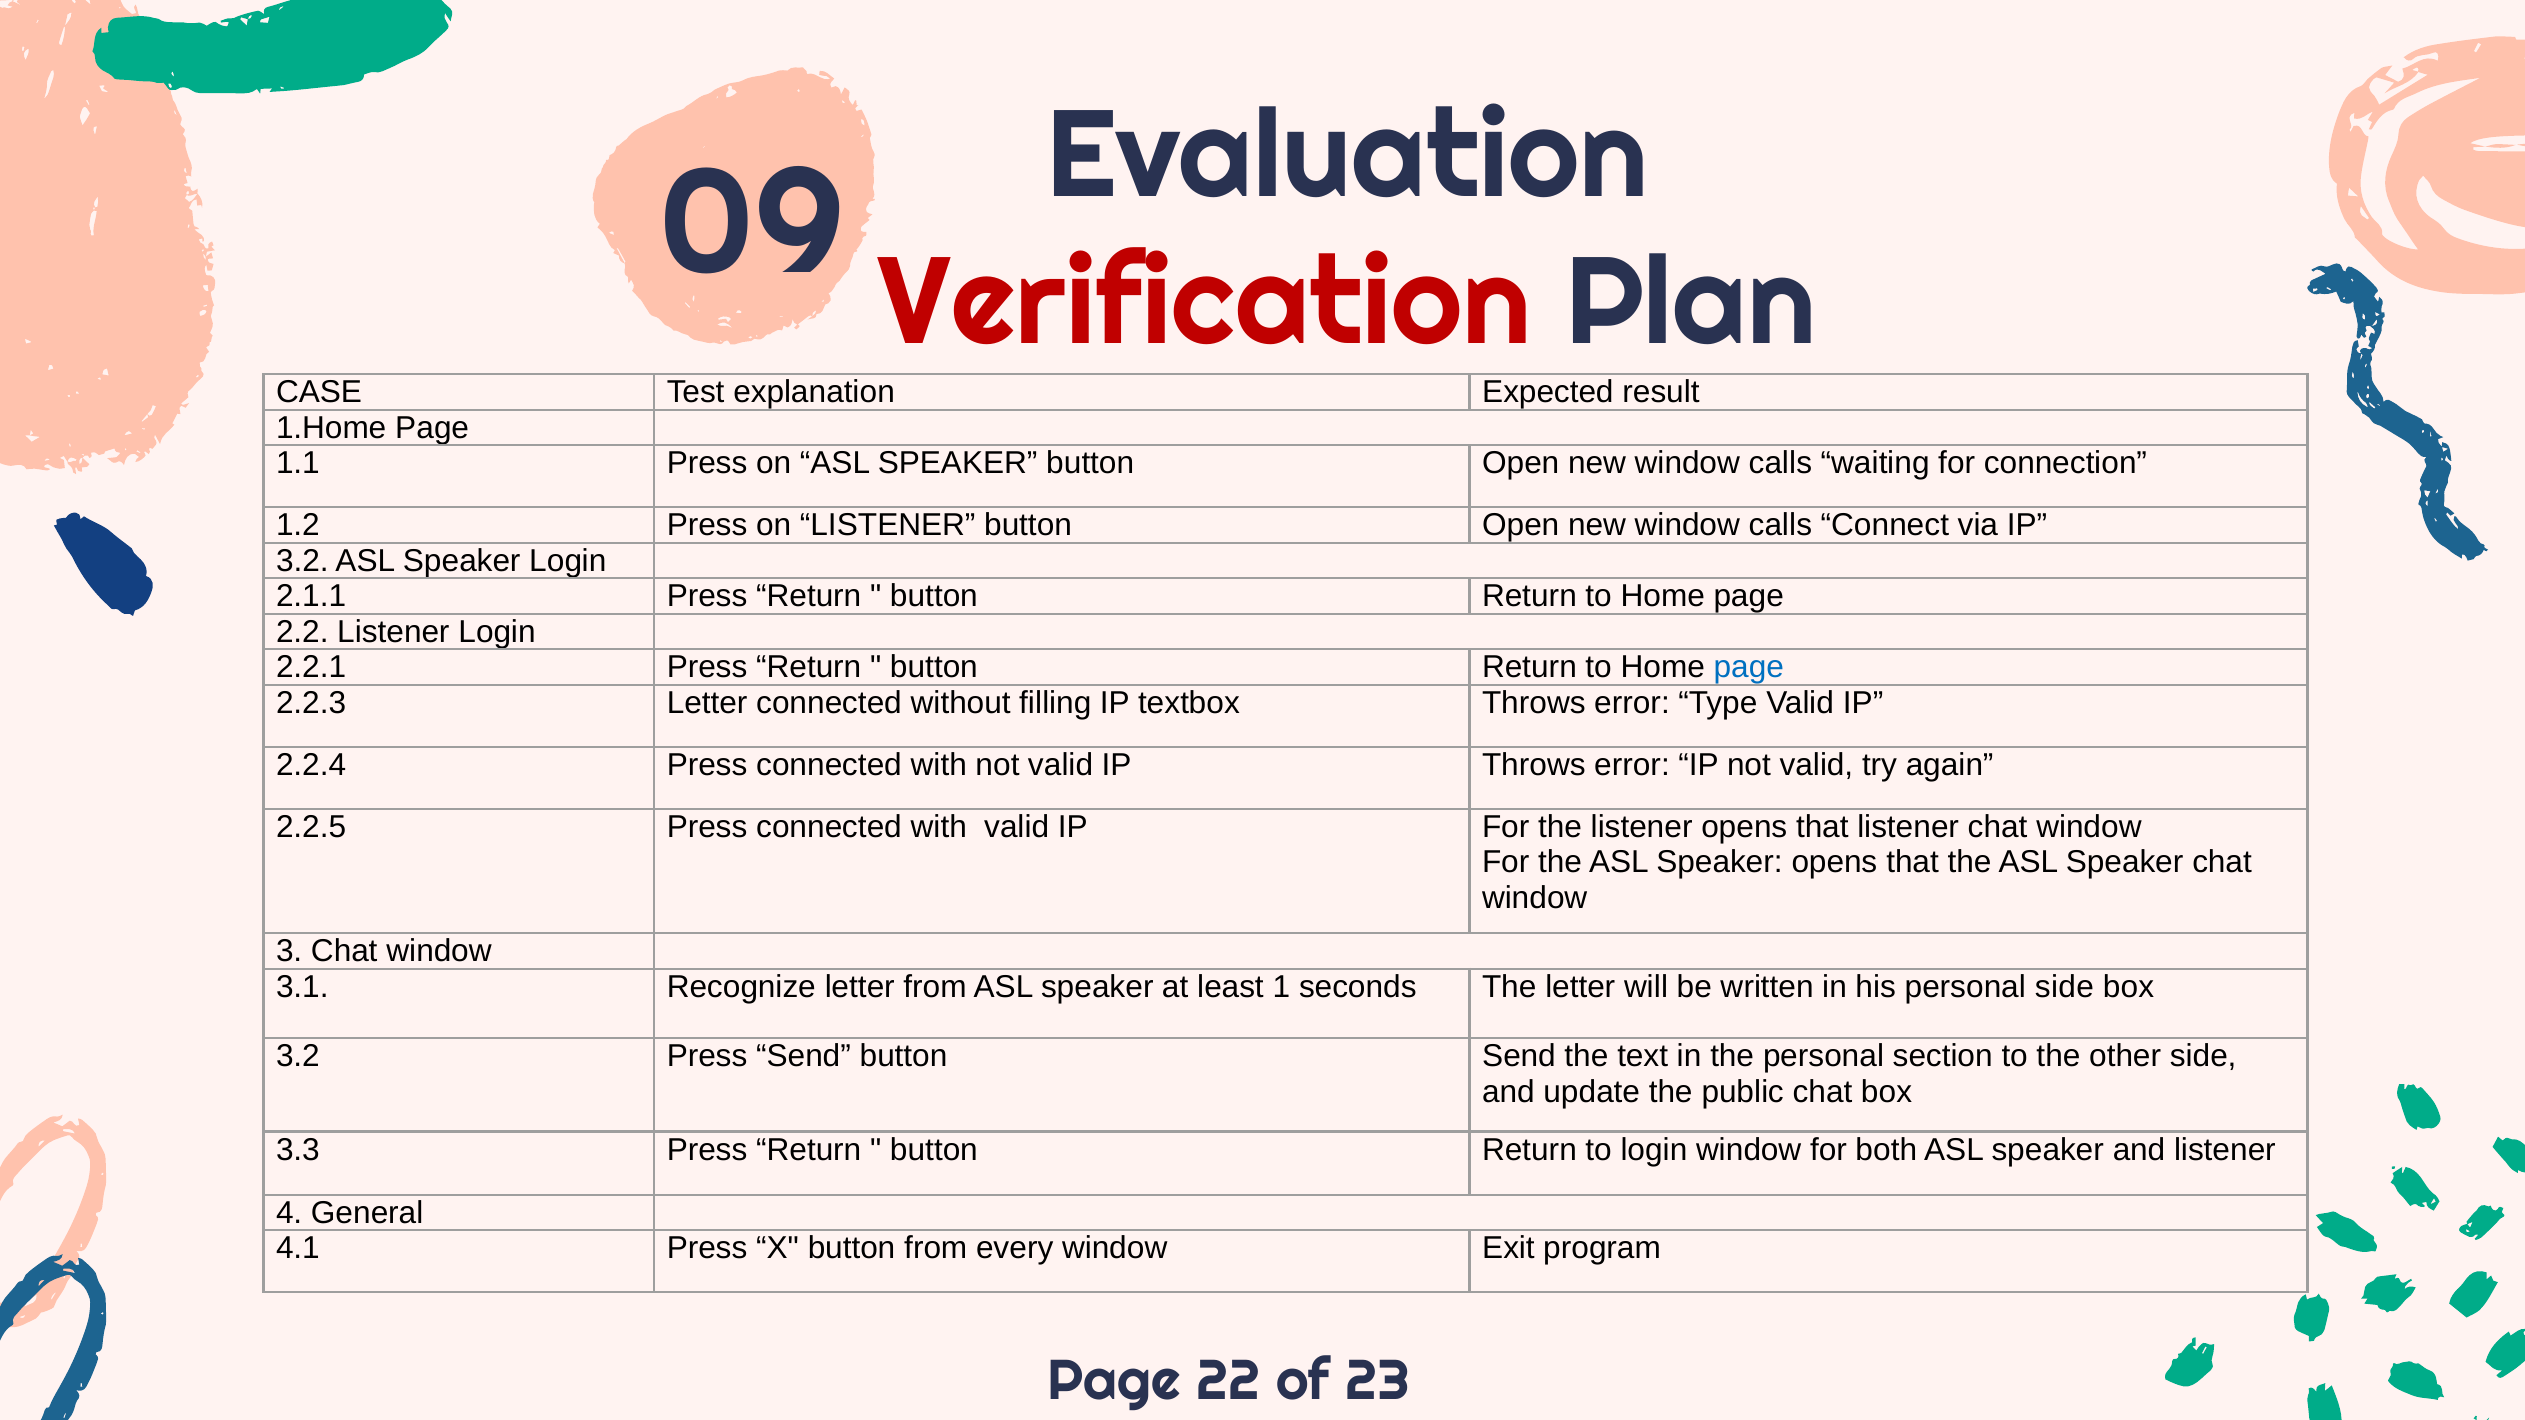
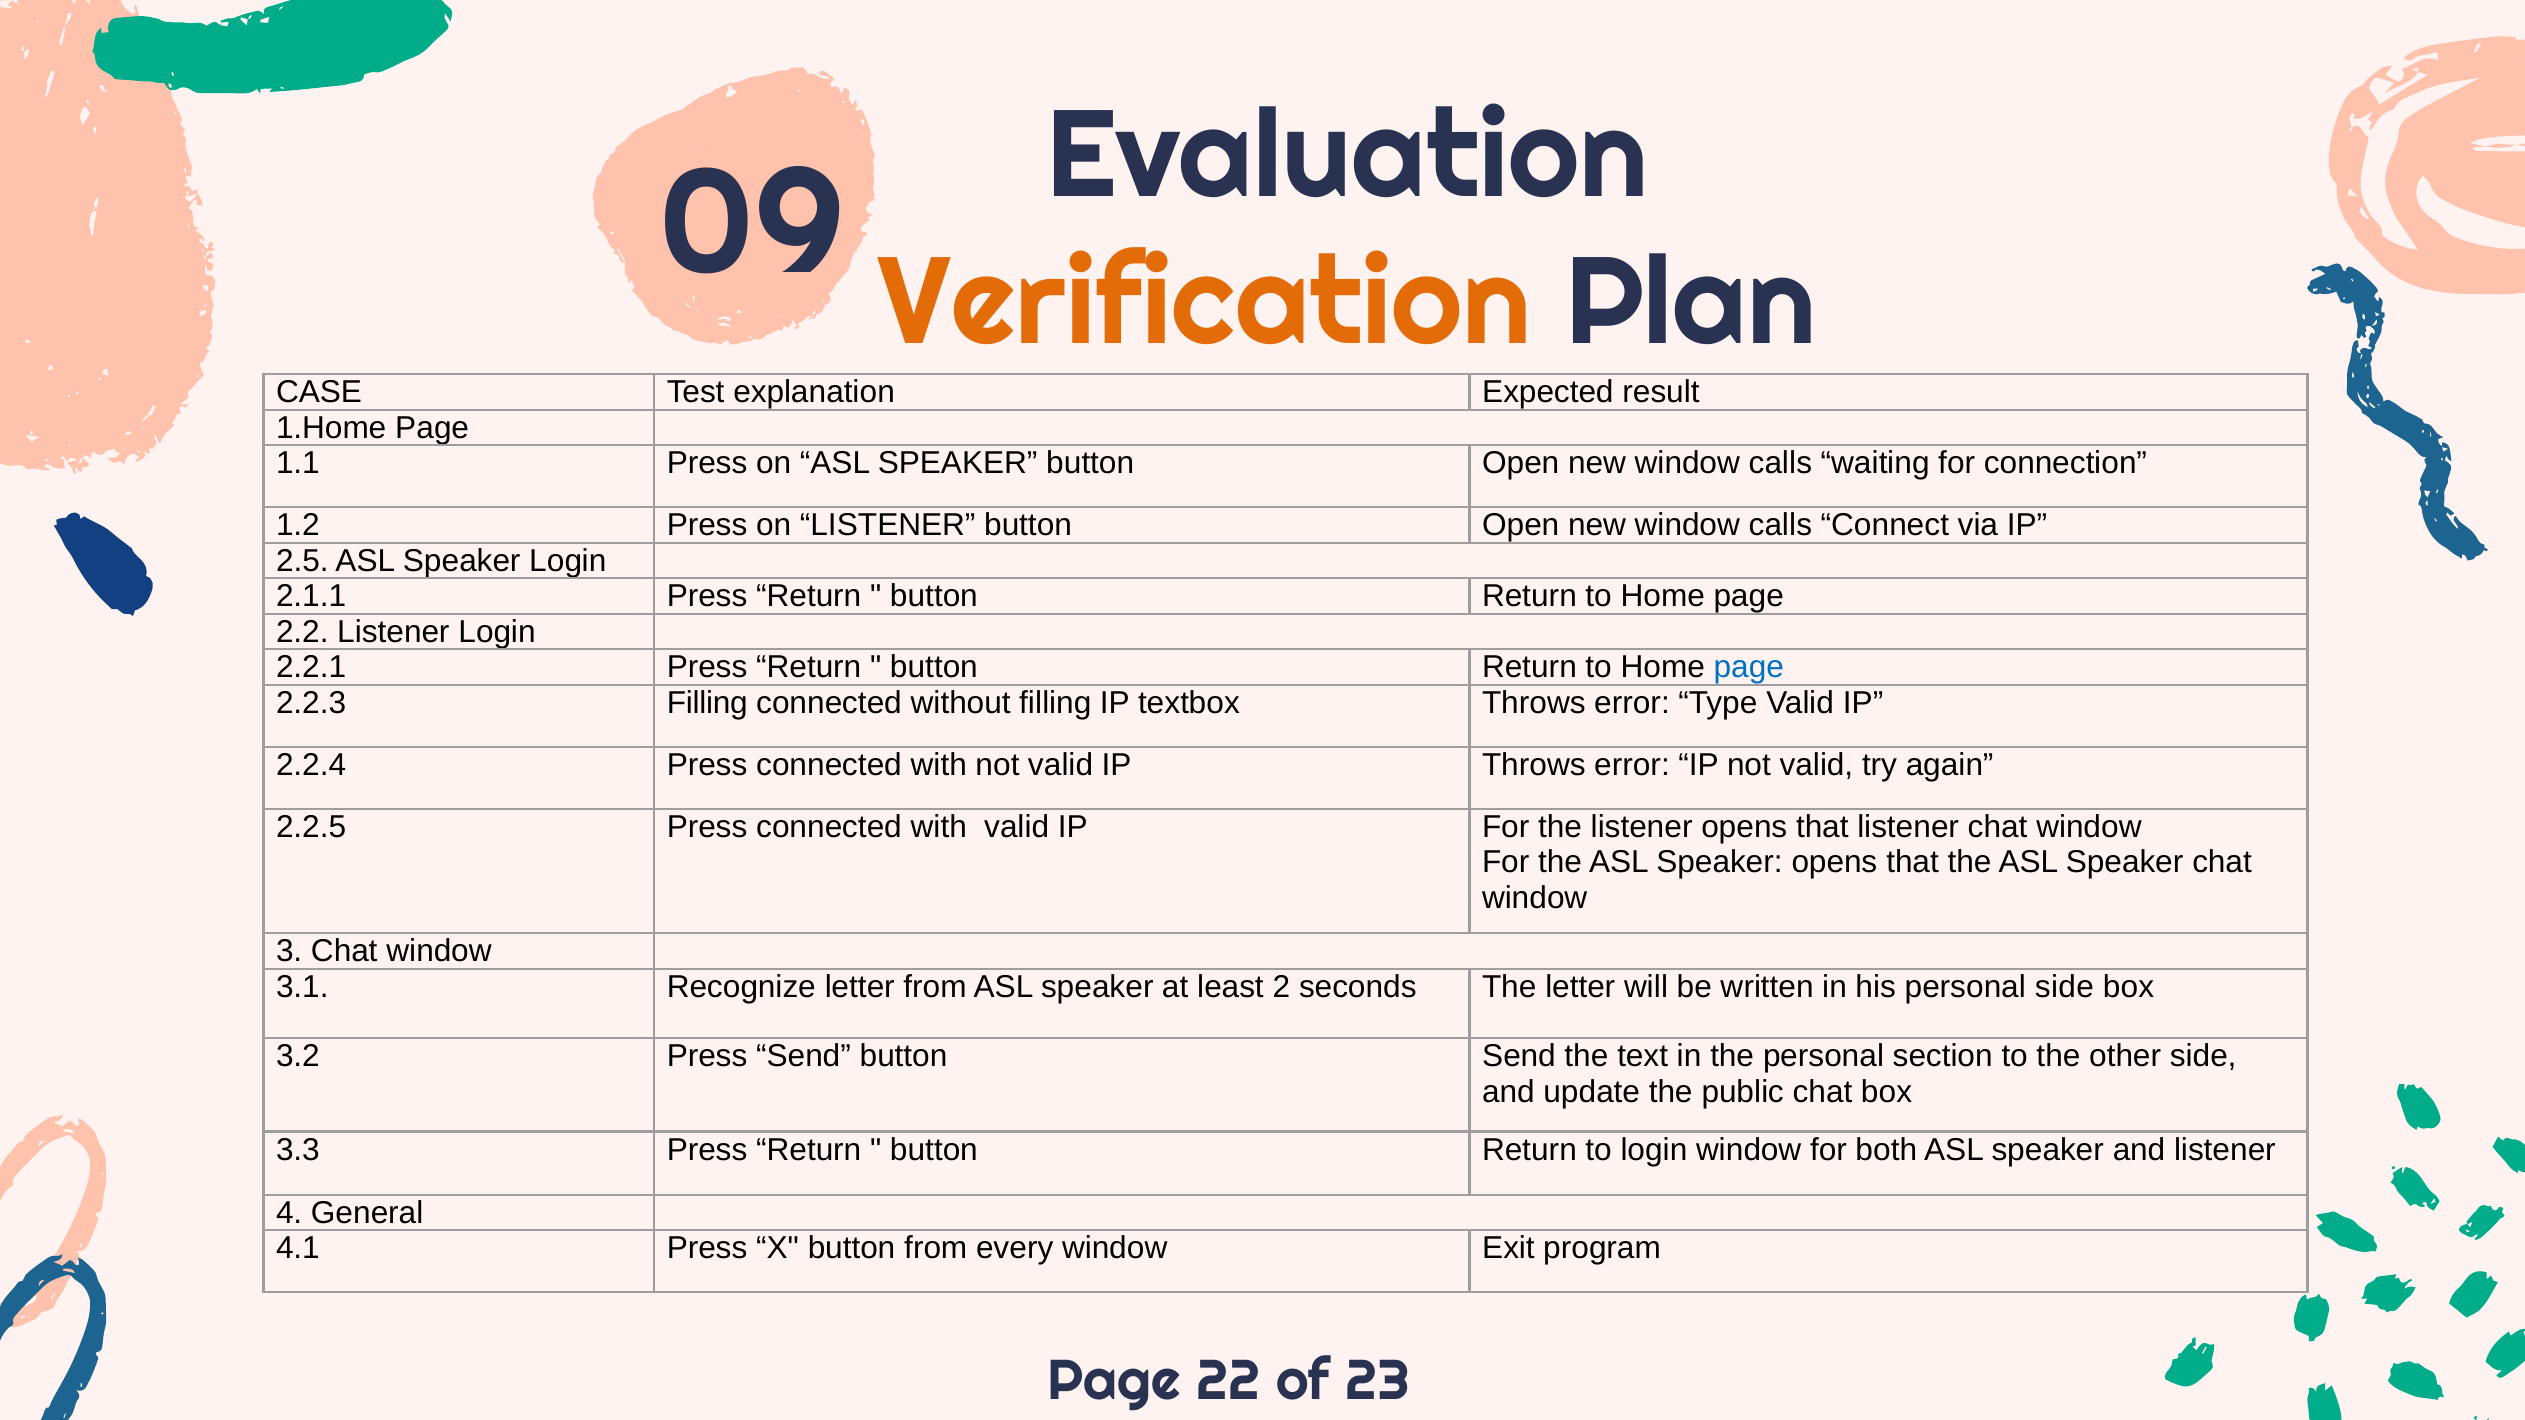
Verification colour: red -> orange (1204, 303)
3.2: 3.2 -> 2.5 (302, 561)
2.2.3 Letter: Letter -> Filling (707, 703)
1: 1 -> 2 (1281, 987)
